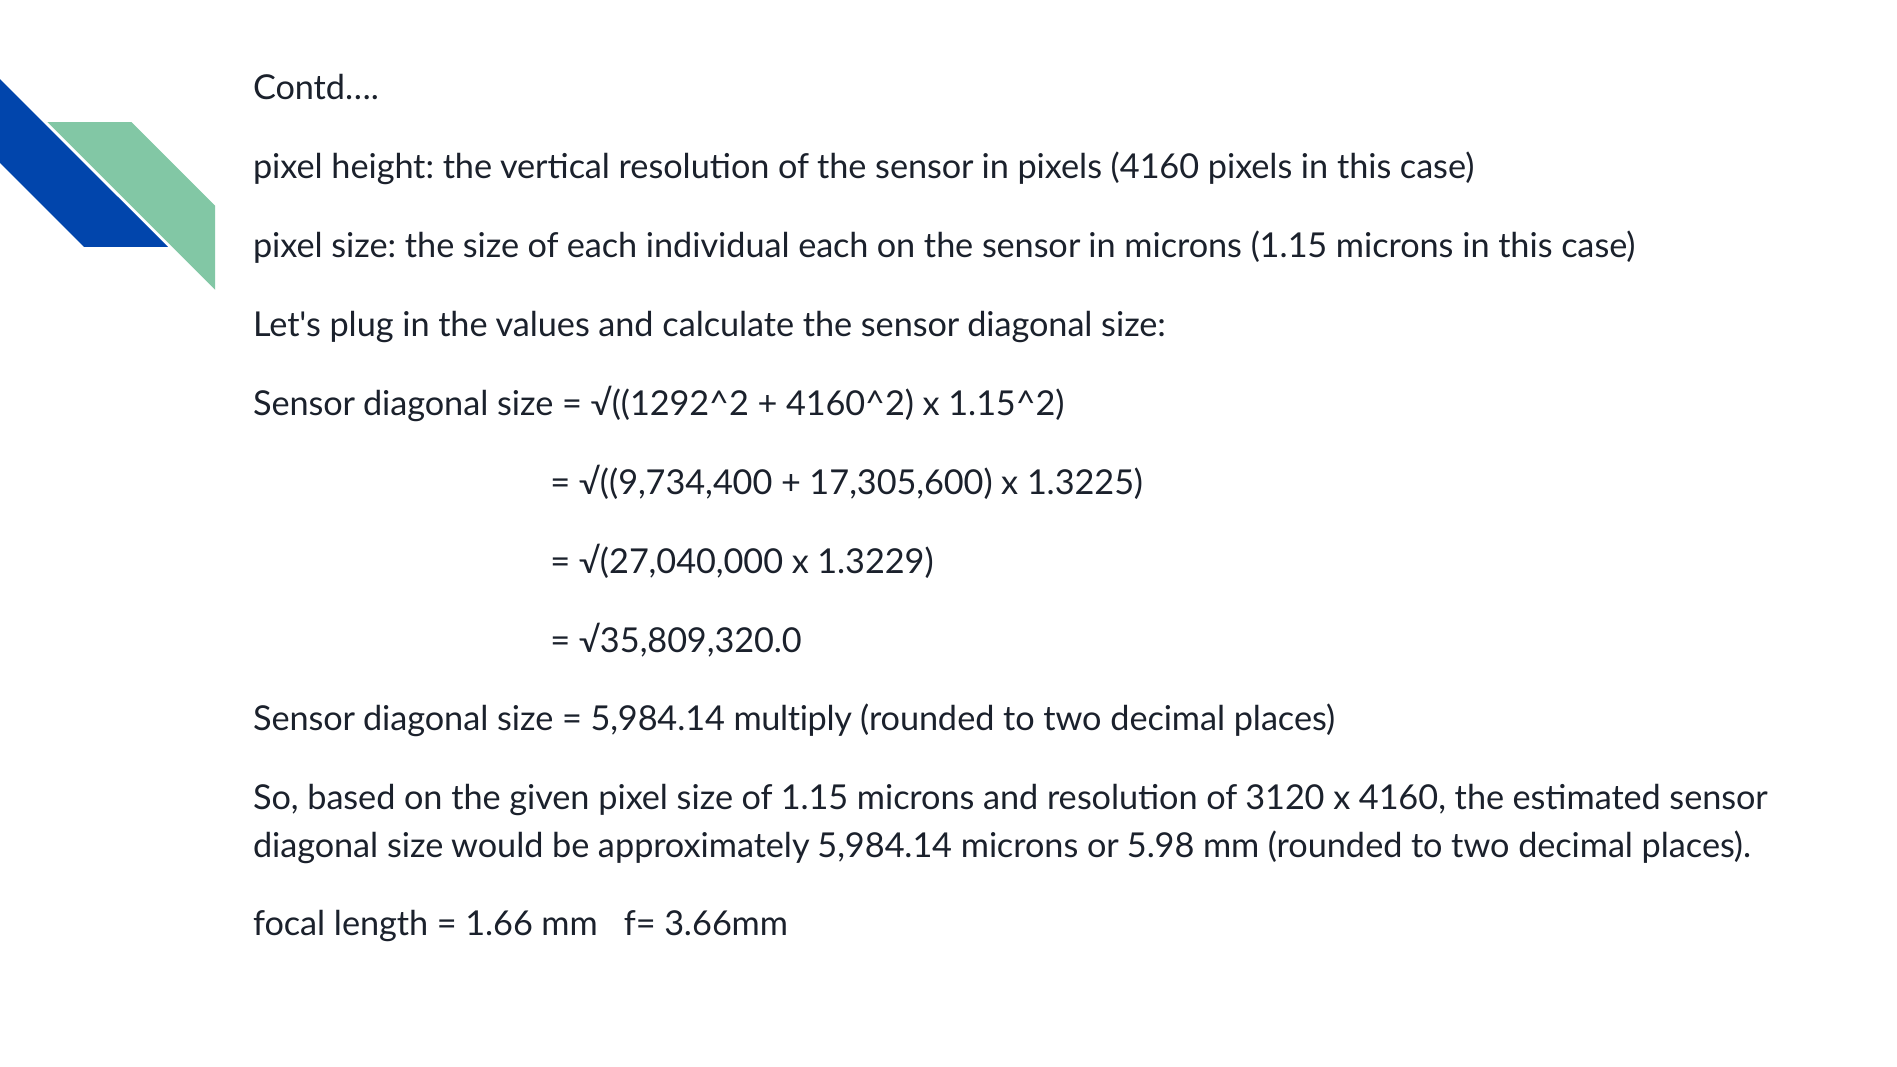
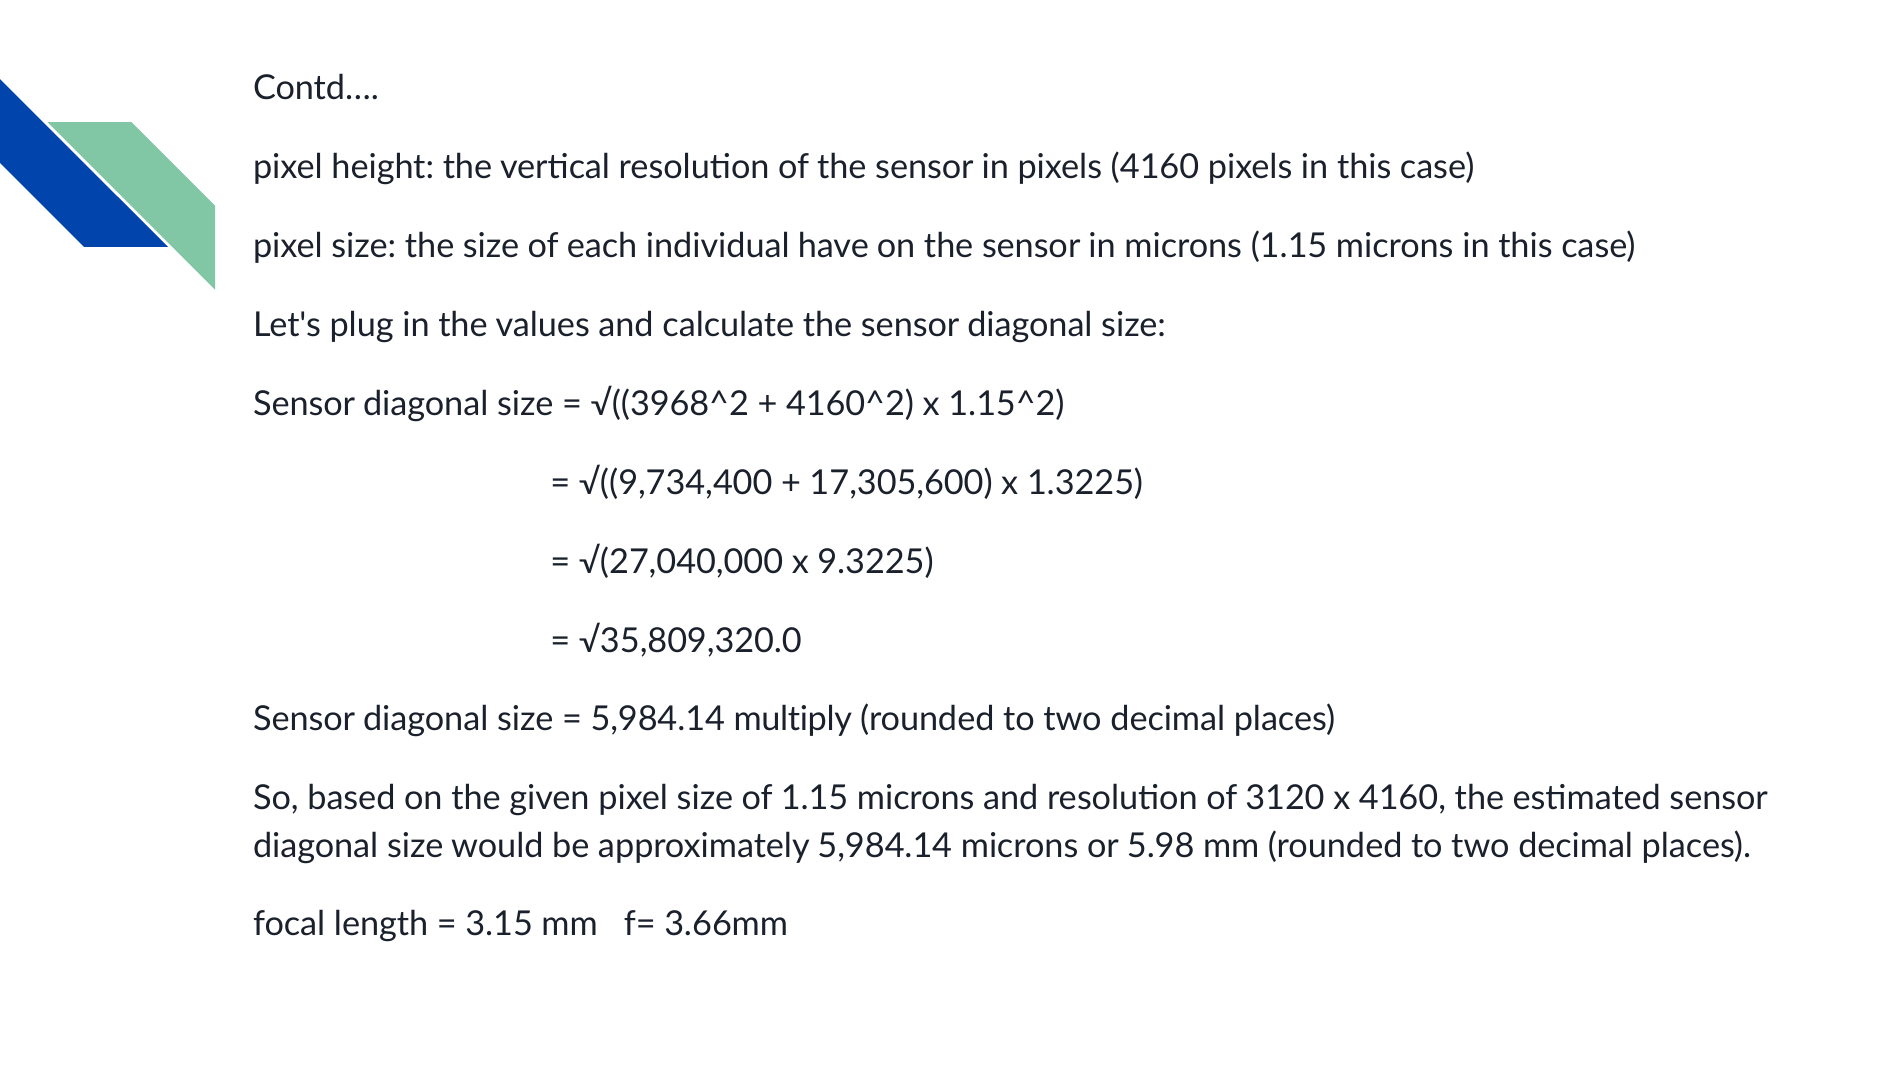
individual each: each -> have (833, 246)
√((1292^2: √((1292^2 -> √((3968^2 (670, 404)
1.3229: 1.3229 -> 9.3225 (876, 562)
1.66: 1.66 -> 3.15 (499, 925)
